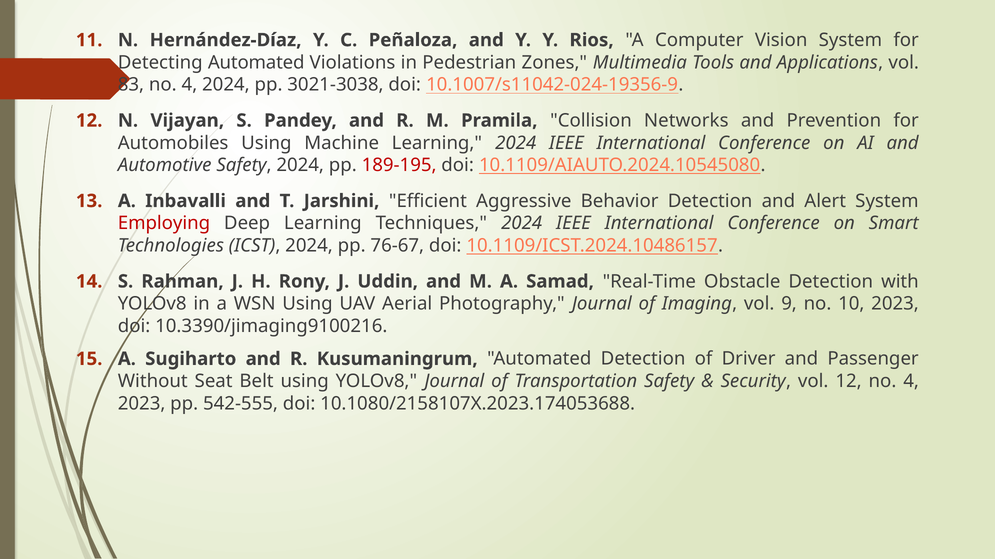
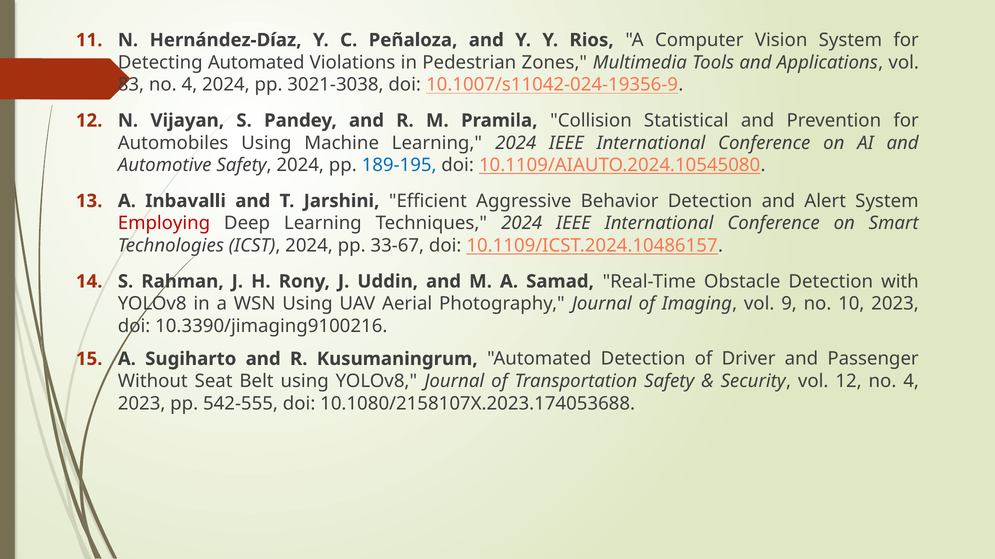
Networks: Networks -> Statistical (686, 121)
189-195 colour: red -> blue (399, 165)
76-67: 76-67 -> 33-67 (397, 246)
